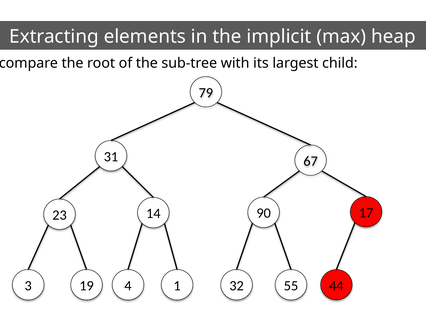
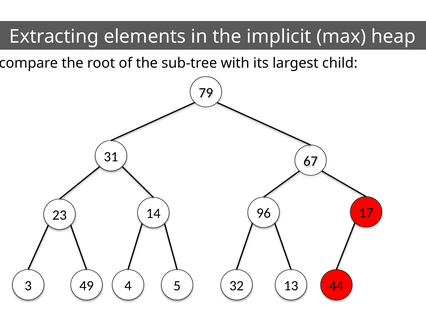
90: 90 -> 96 (264, 213)
19: 19 -> 49 (87, 285)
1: 1 -> 5 (177, 285)
55: 55 -> 13 (291, 285)
